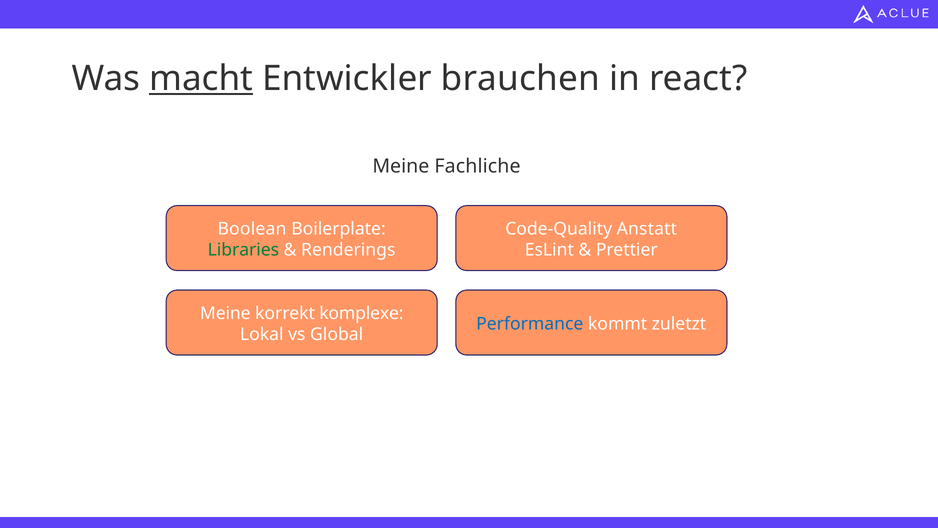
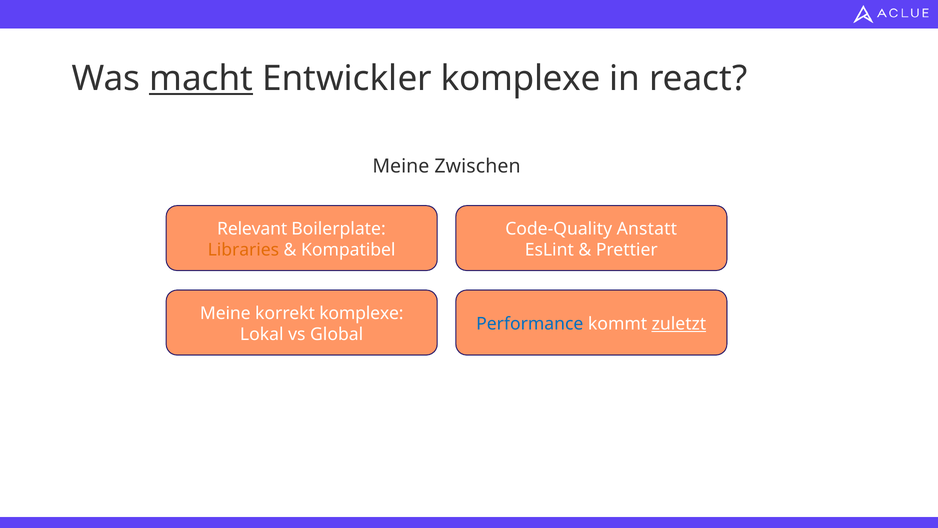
Entwickler brauchen: brauchen -> komplexe (521, 79)
Fachliche: Fachliche -> Zwischen (478, 166)
Boolean: Boolean -> Relevant (252, 229)
Libraries colour: green -> orange (243, 250)
Renderings: Renderings -> Kompatibel (348, 250)
zuletzt underline: none -> present (679, 324)
